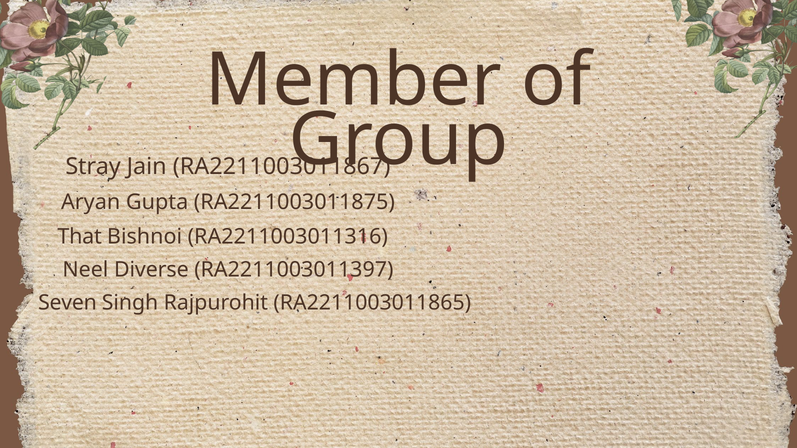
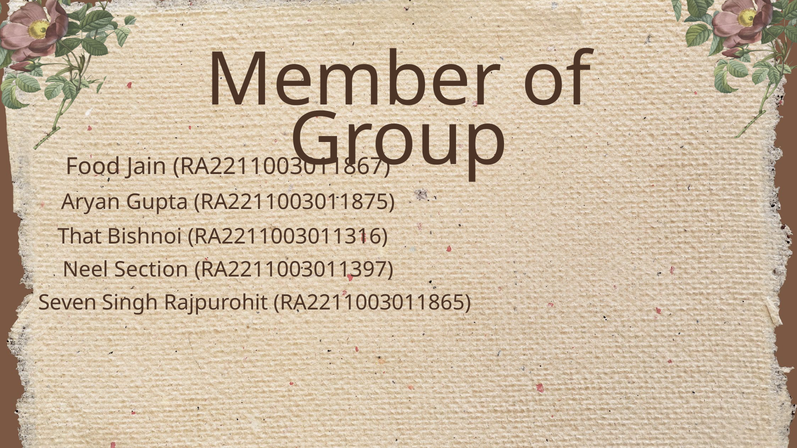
Stray: Stray -> Food (93, 167)
Diverse: Diverse -> Section (151, 270)
